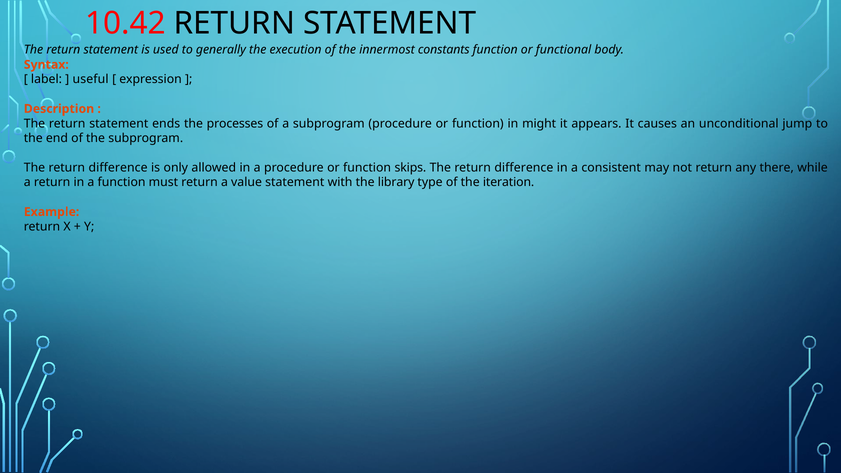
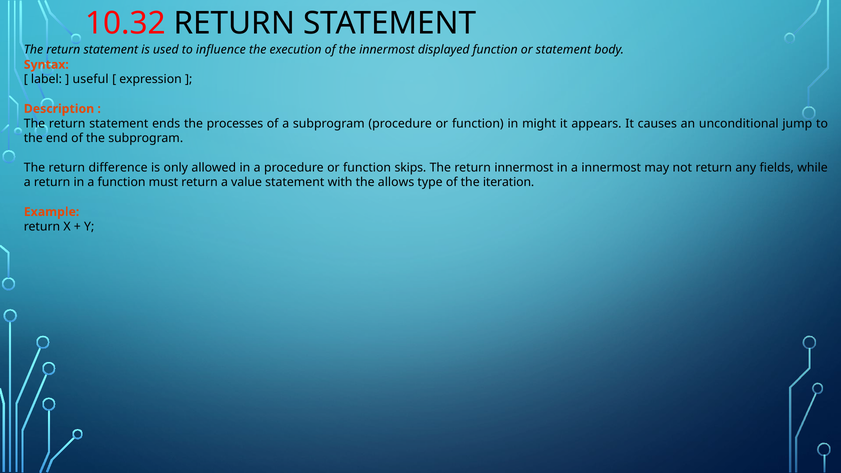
10.42: 10.42 -> 10.32 (125, 24)
generally: generally -> influence (221, 50)
constants: constants -> displayed (444, 50)
or functional: functional -> statement (564, 50)
difference: difference -> innermost (524, 168)
a consistent: consistent -> innermost (611, 168)
there: there -> fields (777, 168)
library: library -> allows (396, 182)
